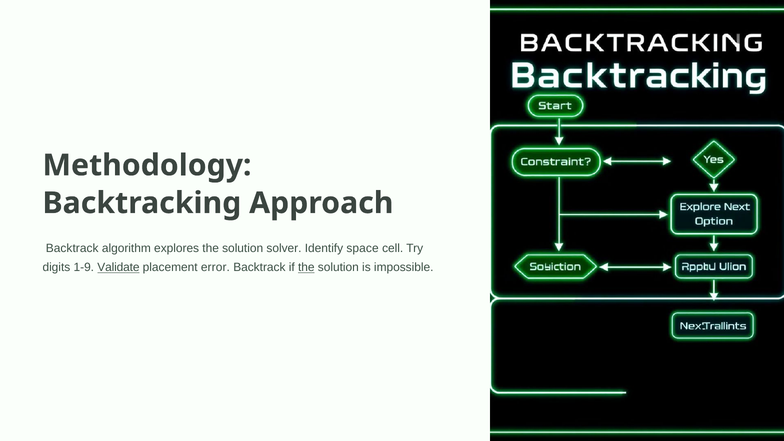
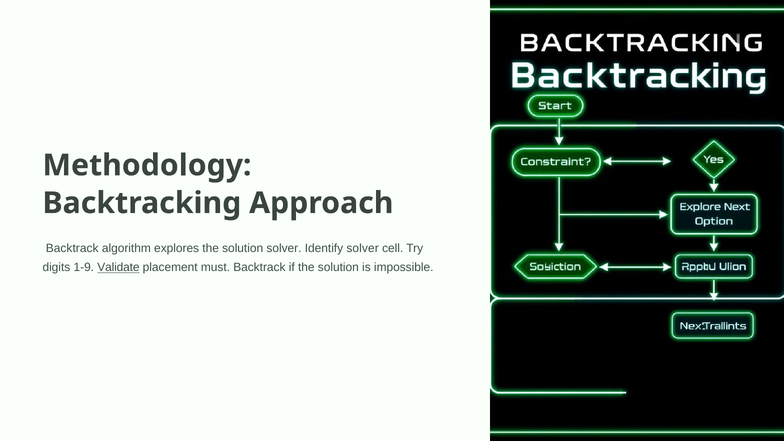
Identify space: space -> solver (363, 248)
error: error -> must (215, 268)
the underline: present -> none (306, 268)
